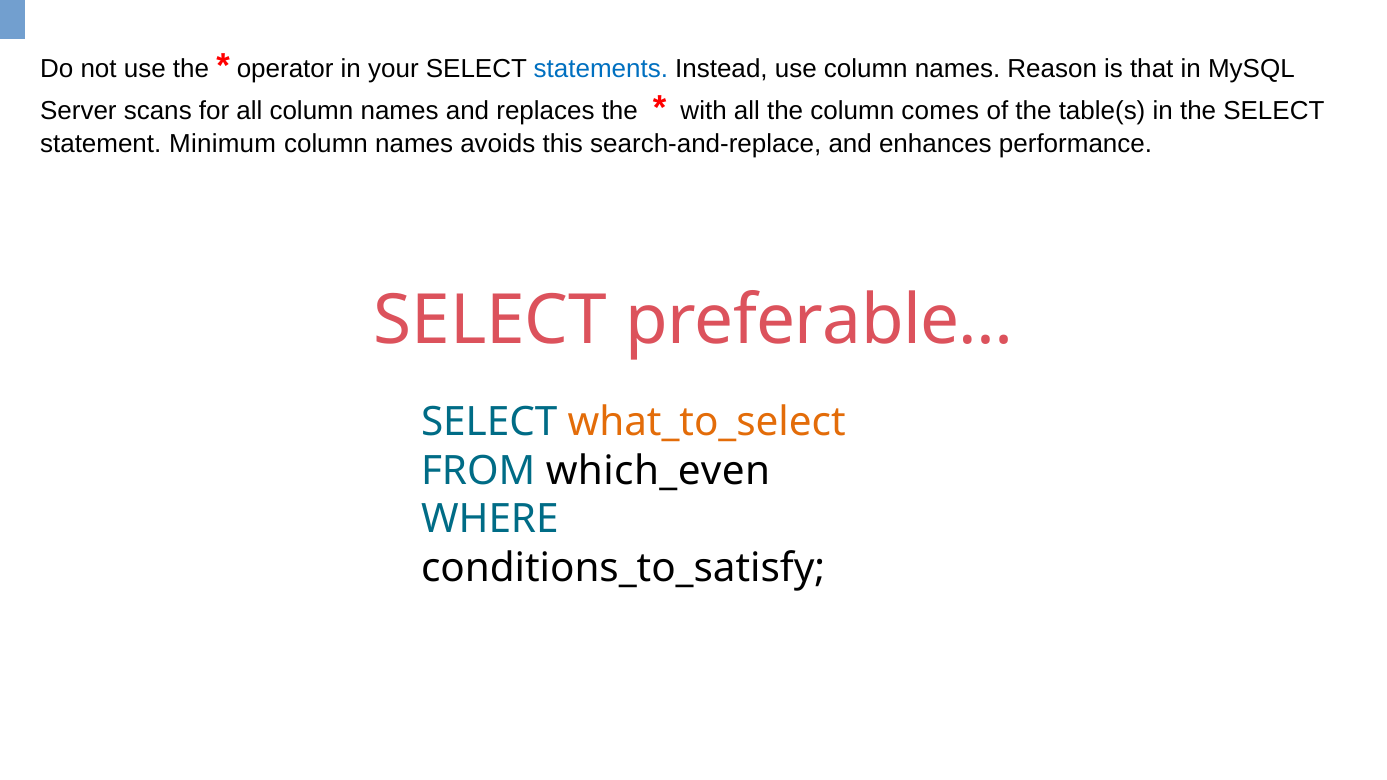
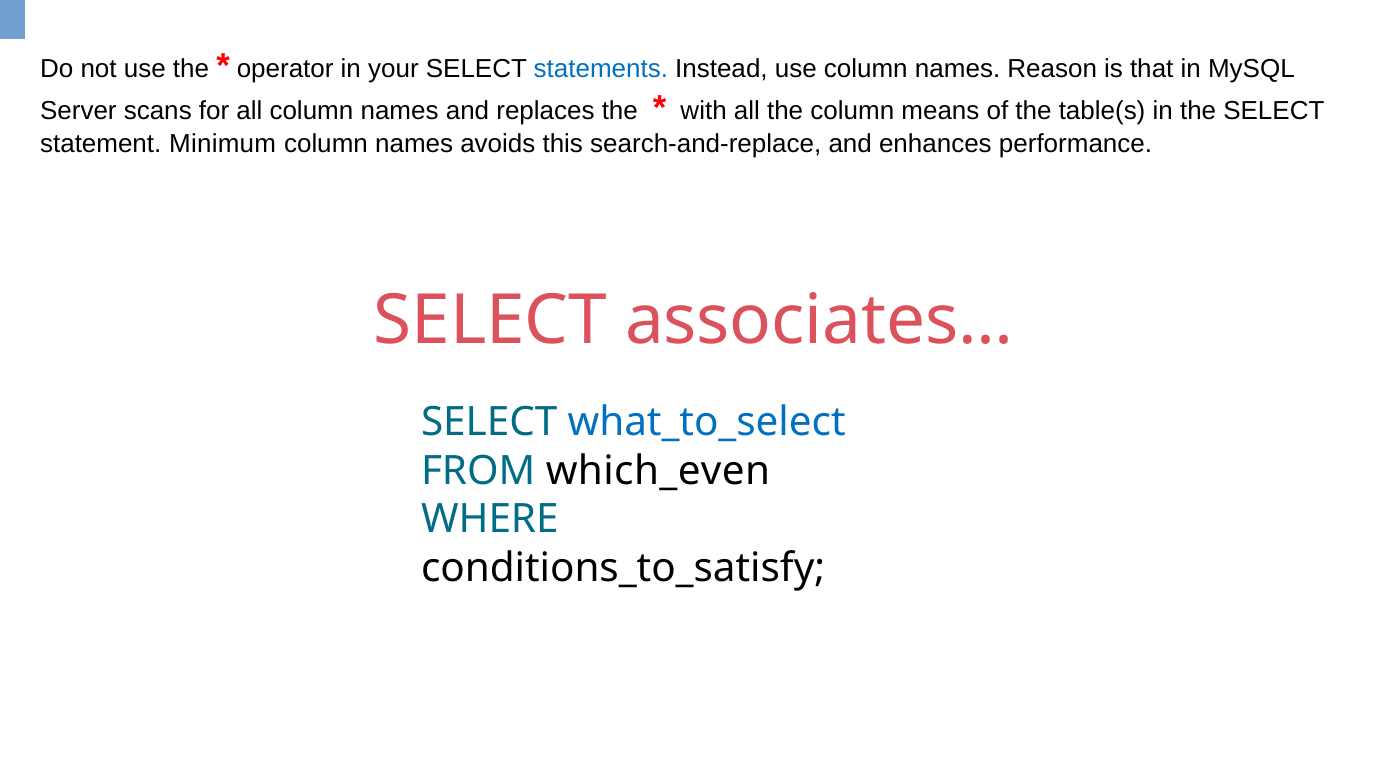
comes: comes -> means (940, 111)
preferable…: preferable… -> associates… (819, 320)
what_to_select colour: orange -> blue (707, 422)
